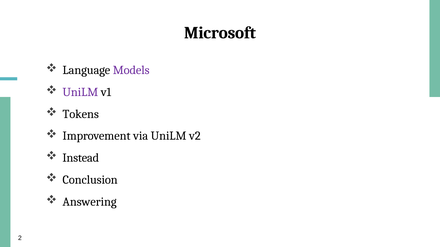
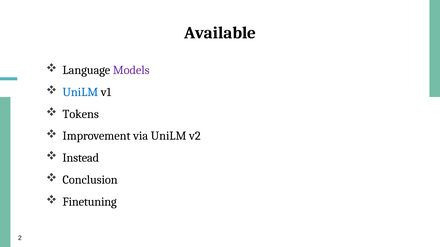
Microsoft: Microsoft -> Available (220, 33)
UniLM colour: purple -> blue (80, 92)
Answering: Answering -> Finetuning (90, 202)
